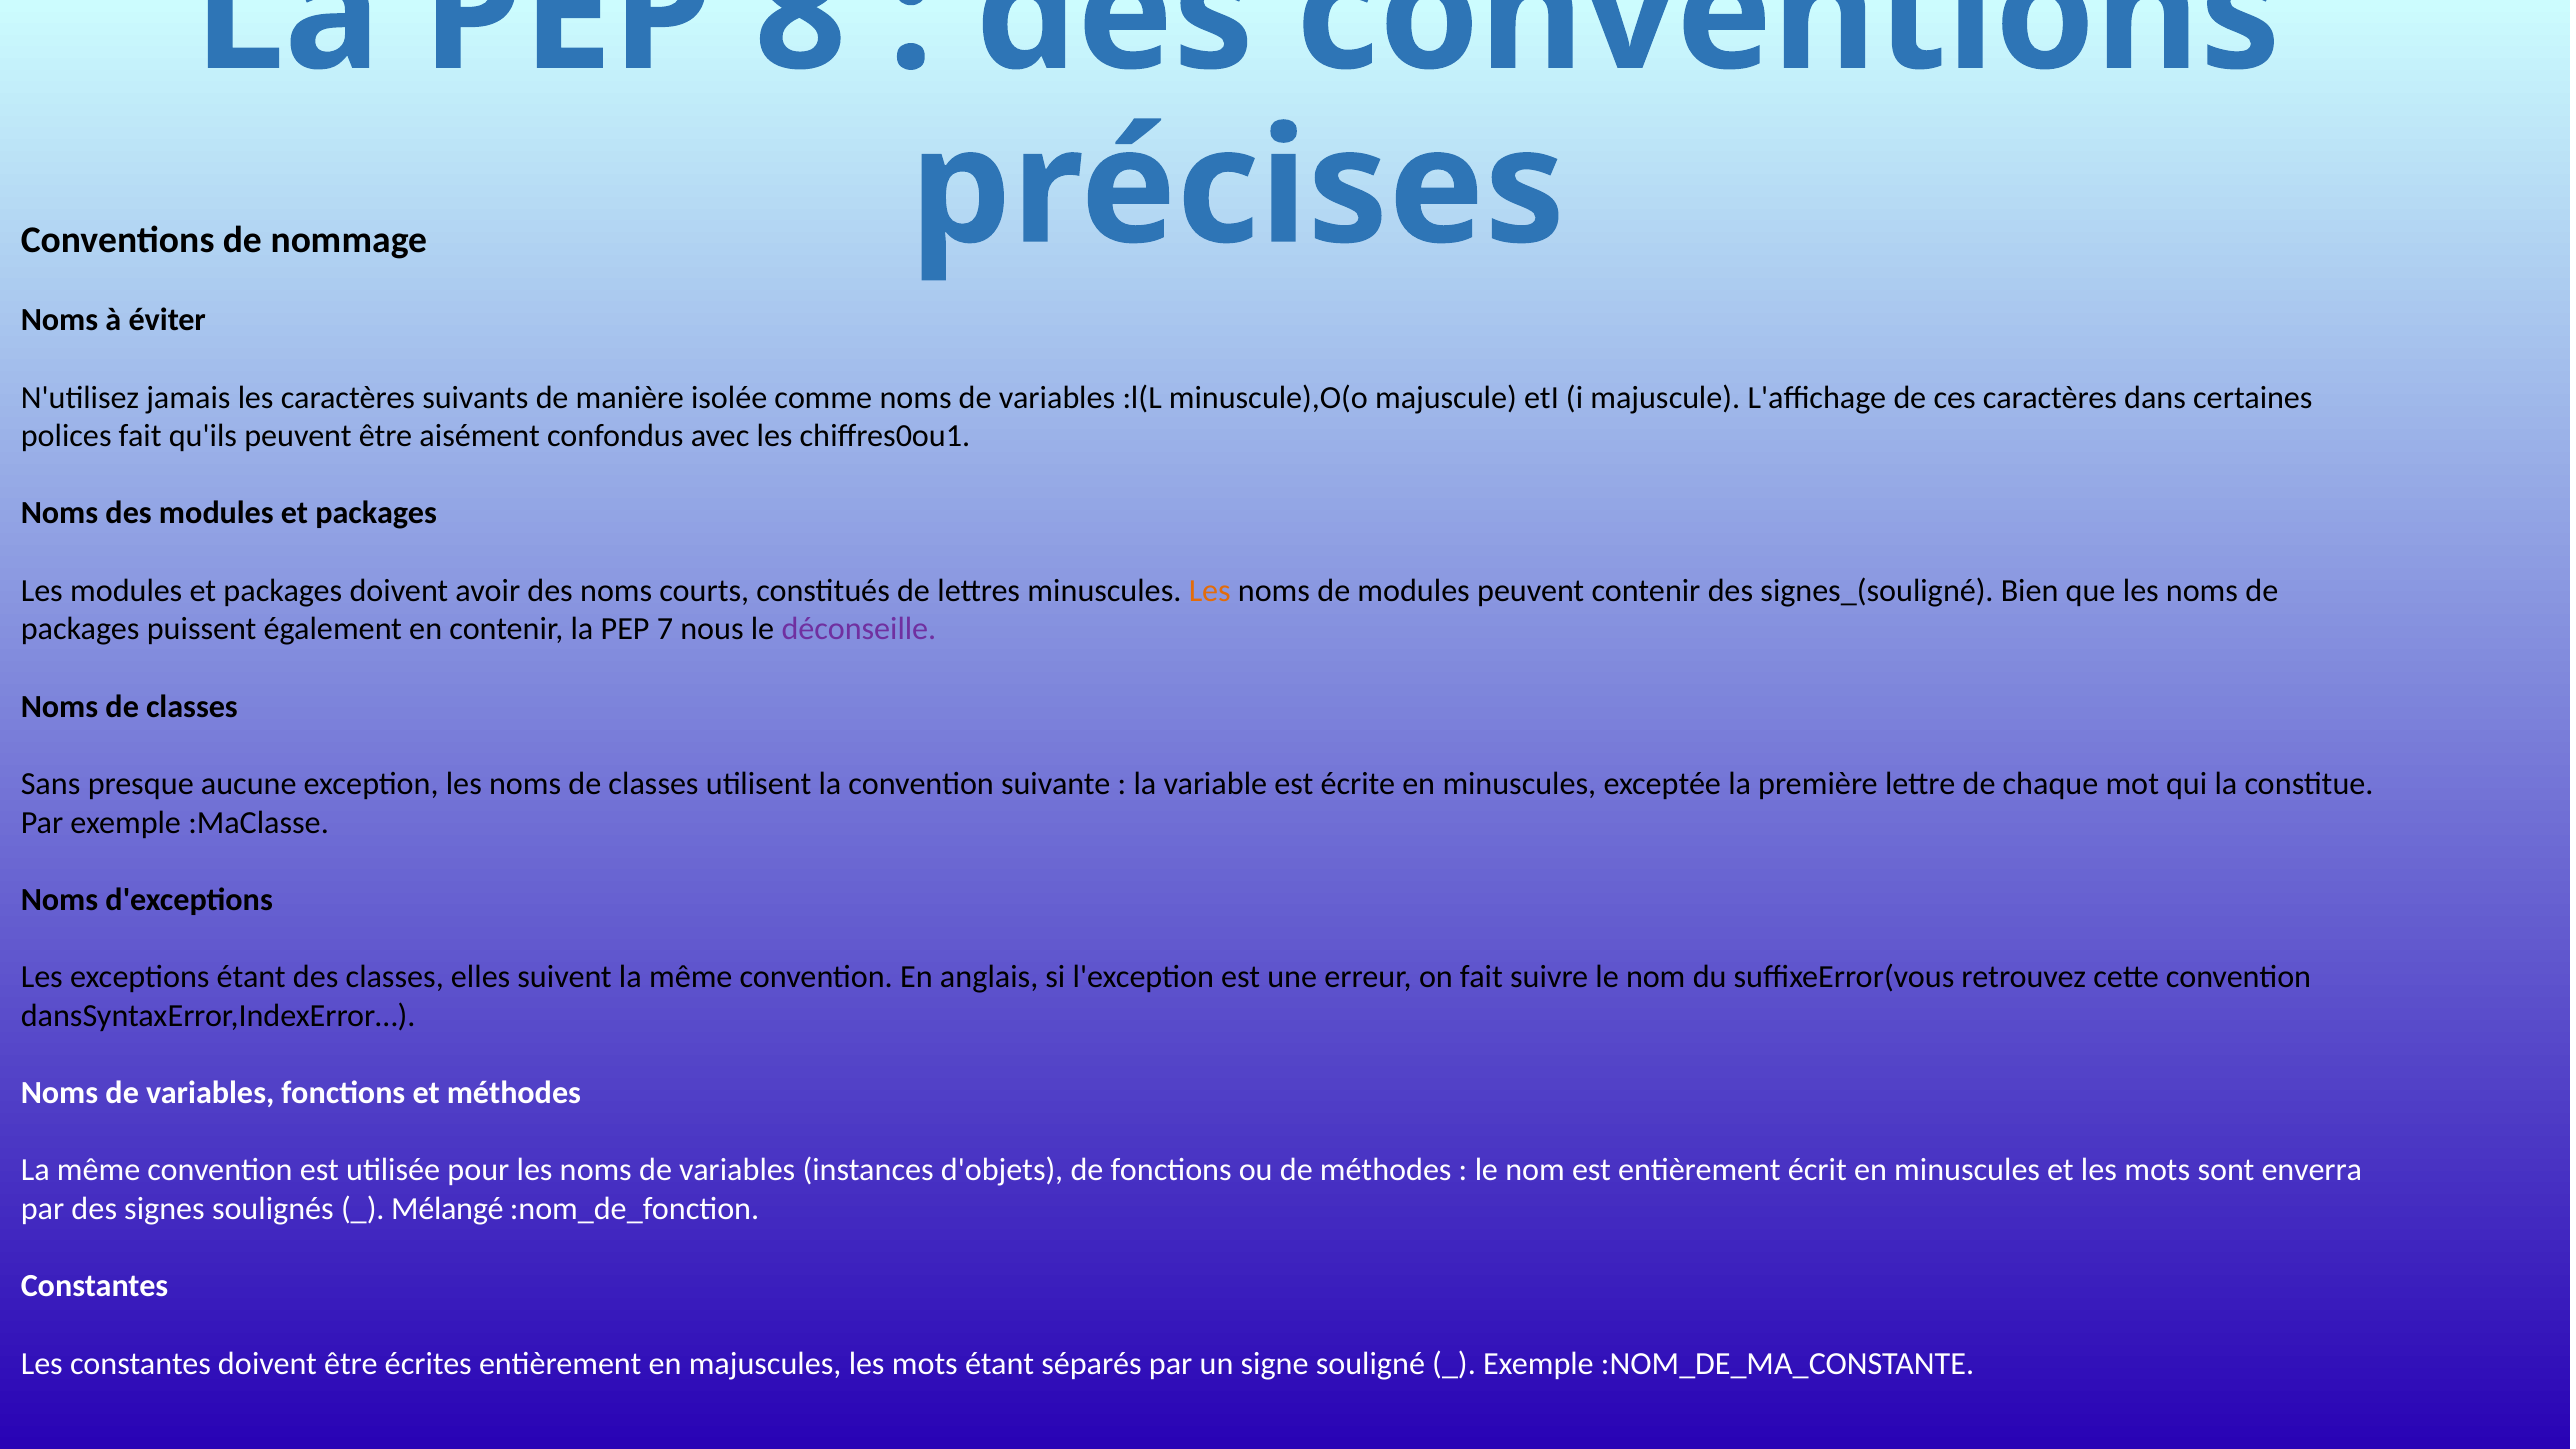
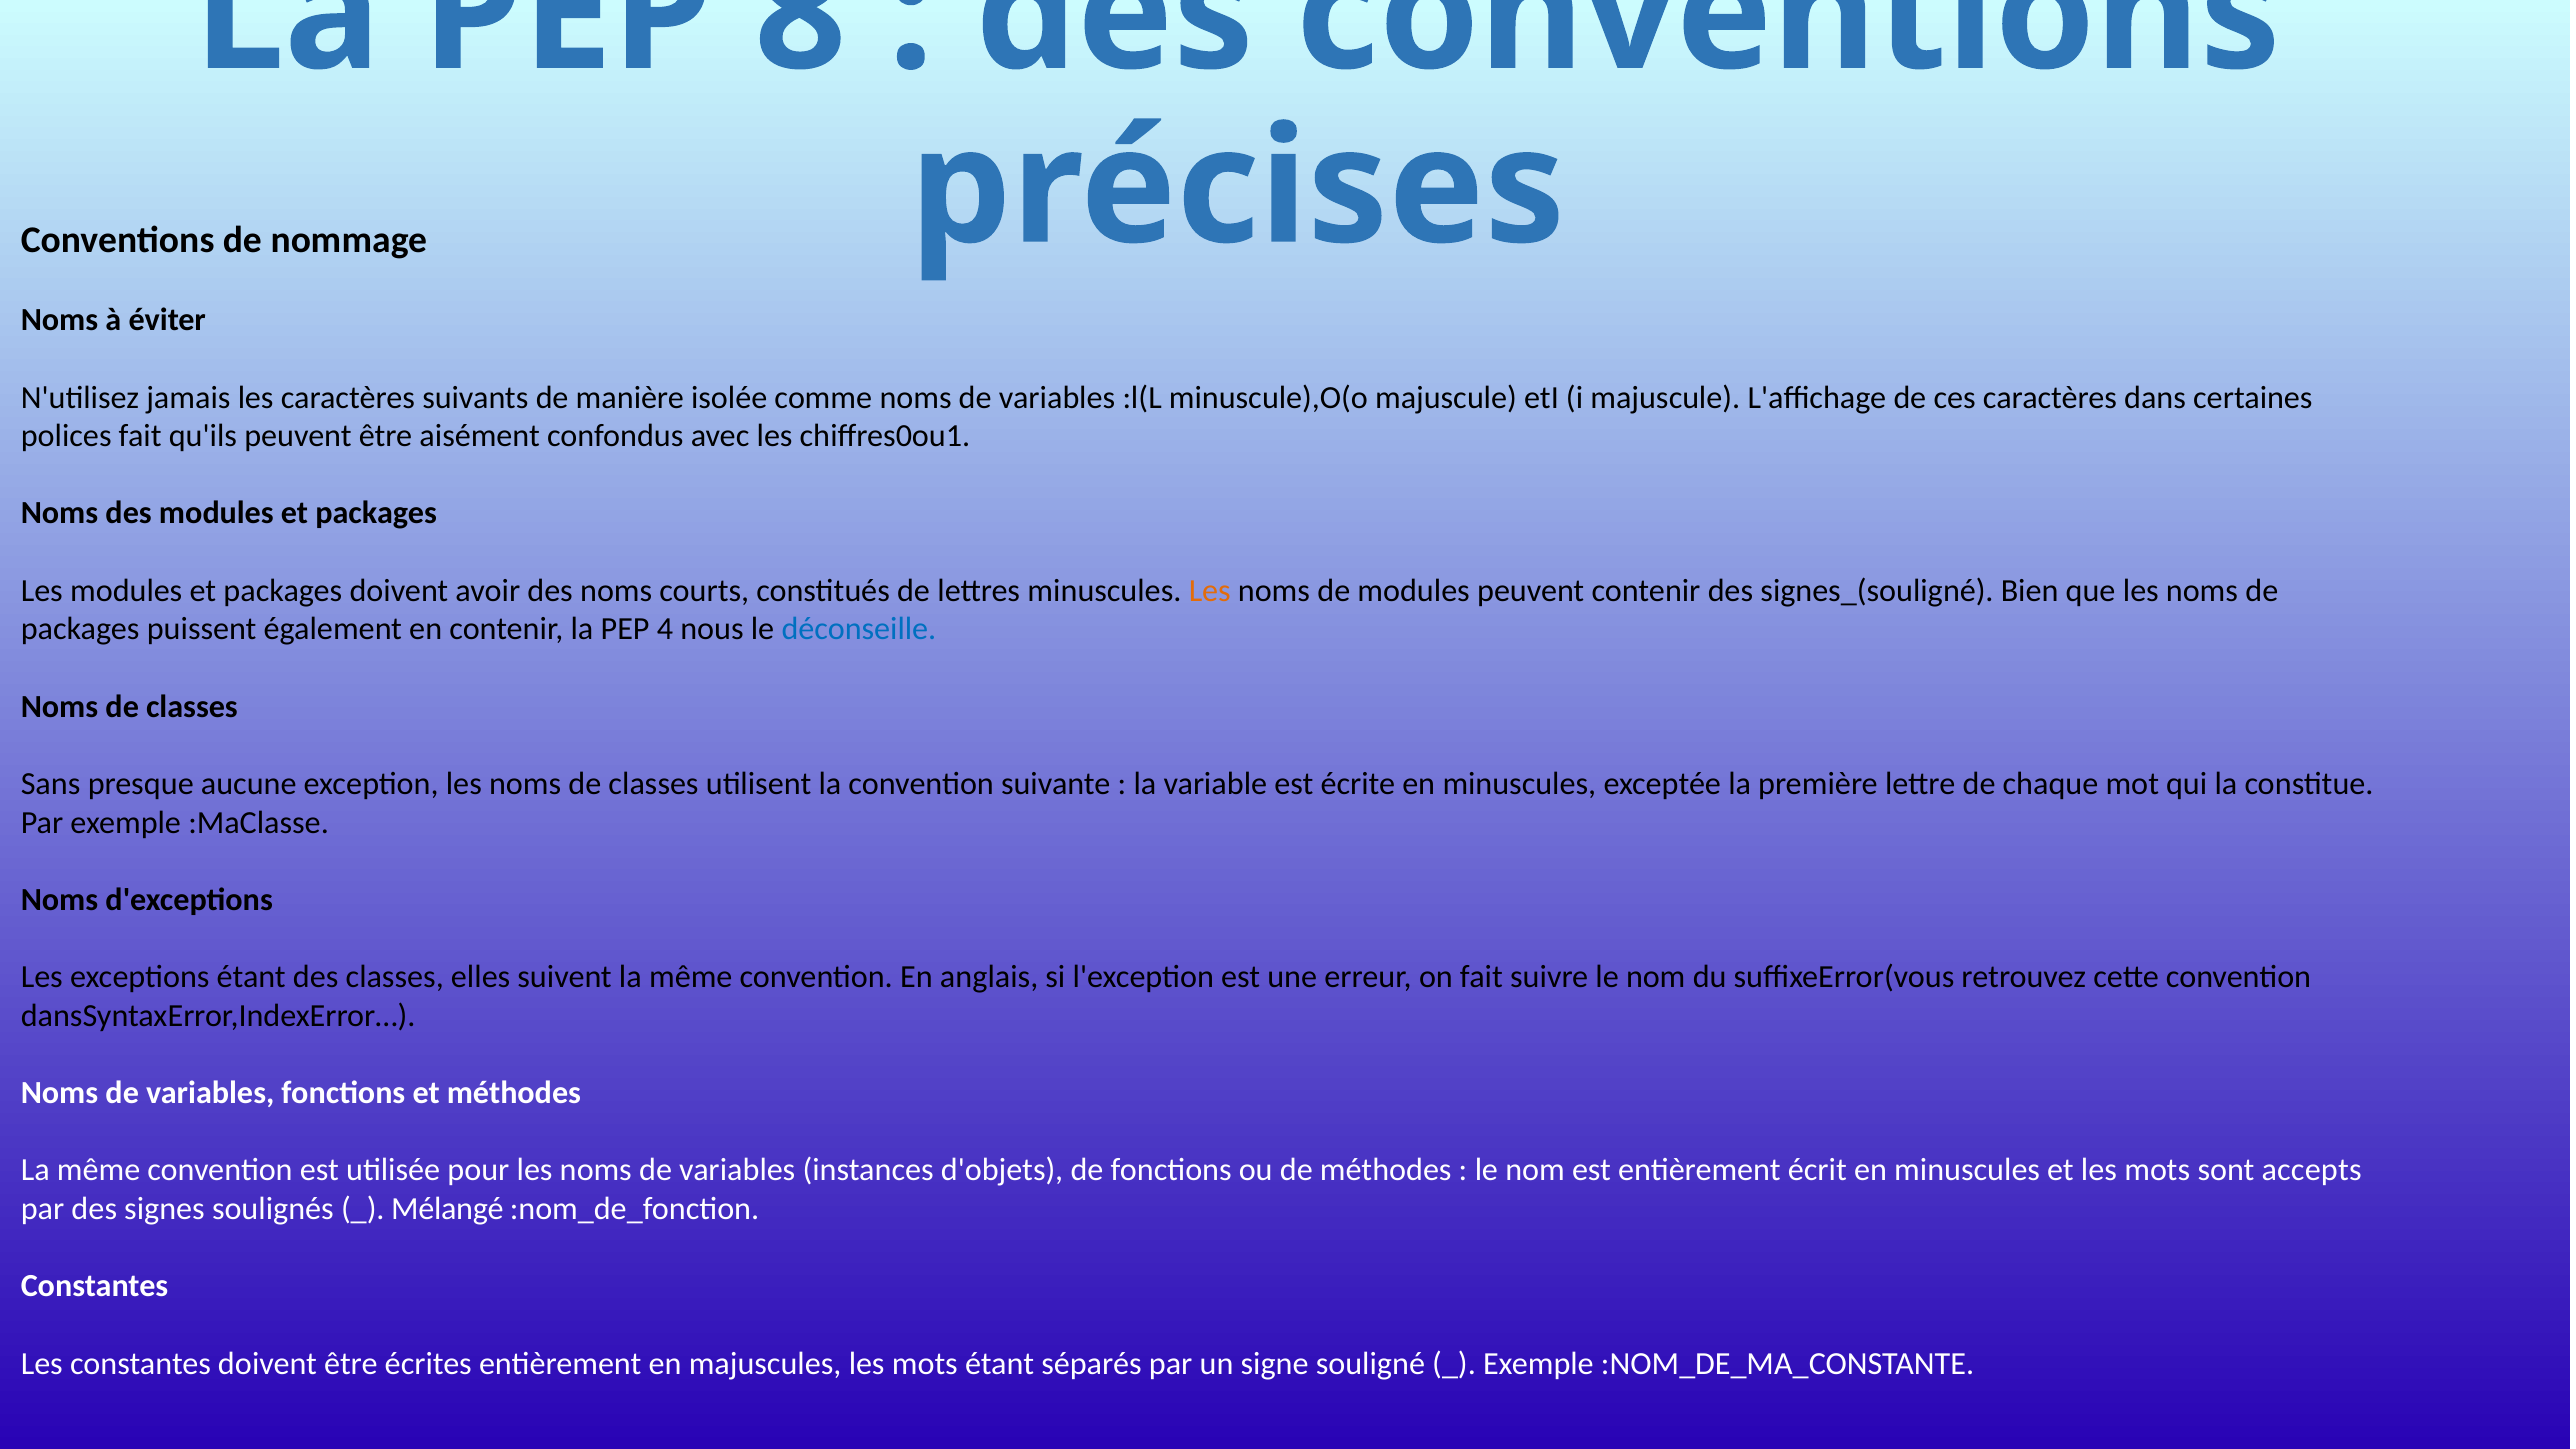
7: 7 -> 4 (665, 629)
déconseille colour: purple -> blue (859, 629)
enverra: enverra -> accepts (2312, 1170)
